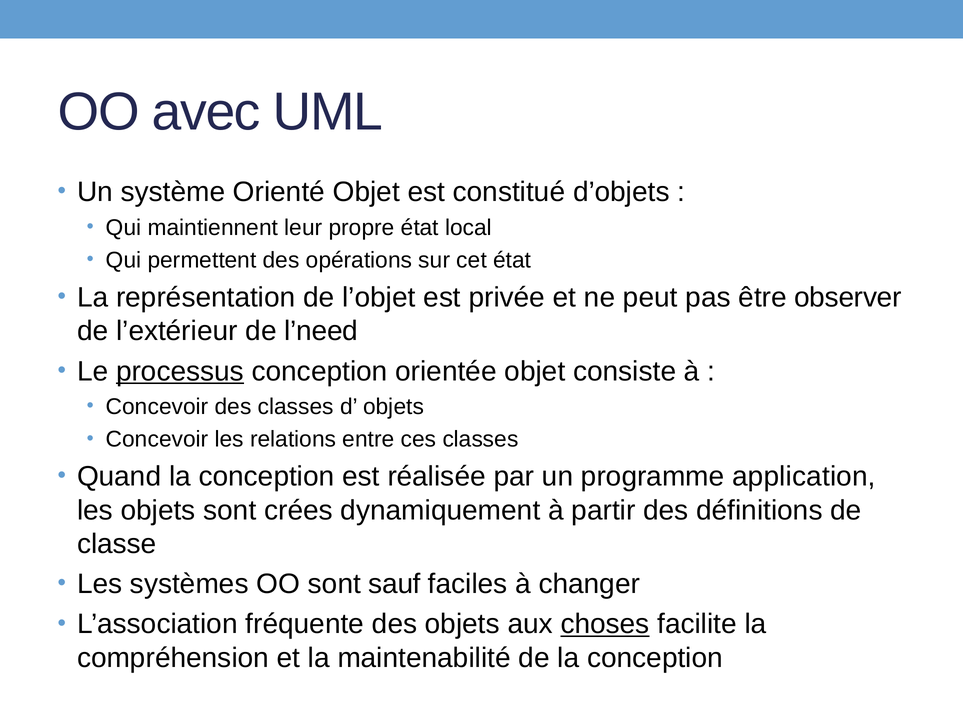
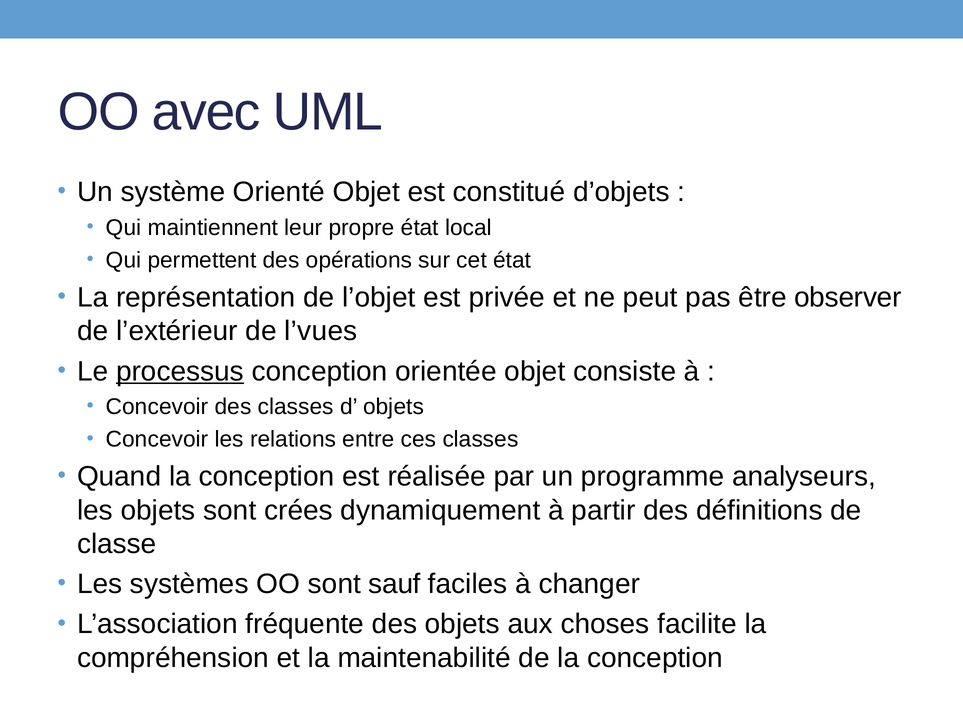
l’need: l’need -> l’vues (321, 331)
application: application -> analyseurs (804, 477)
choses underline: present -> none (605, 624)
